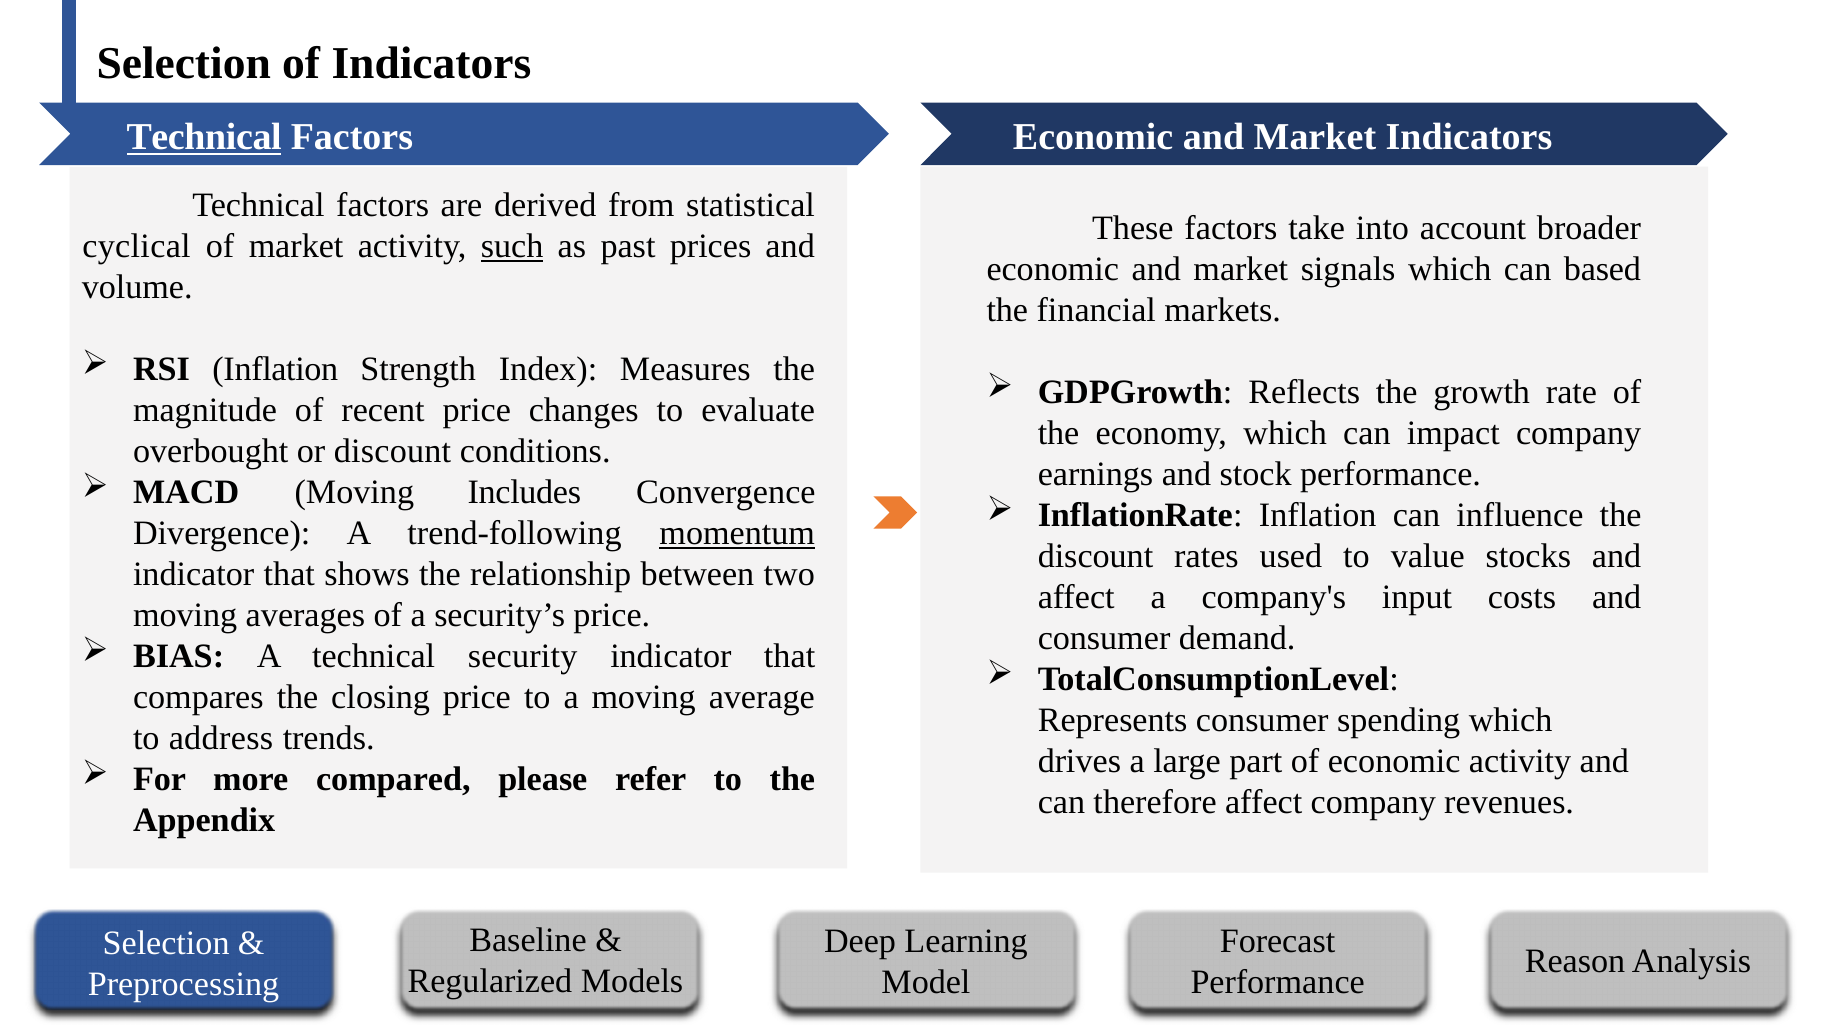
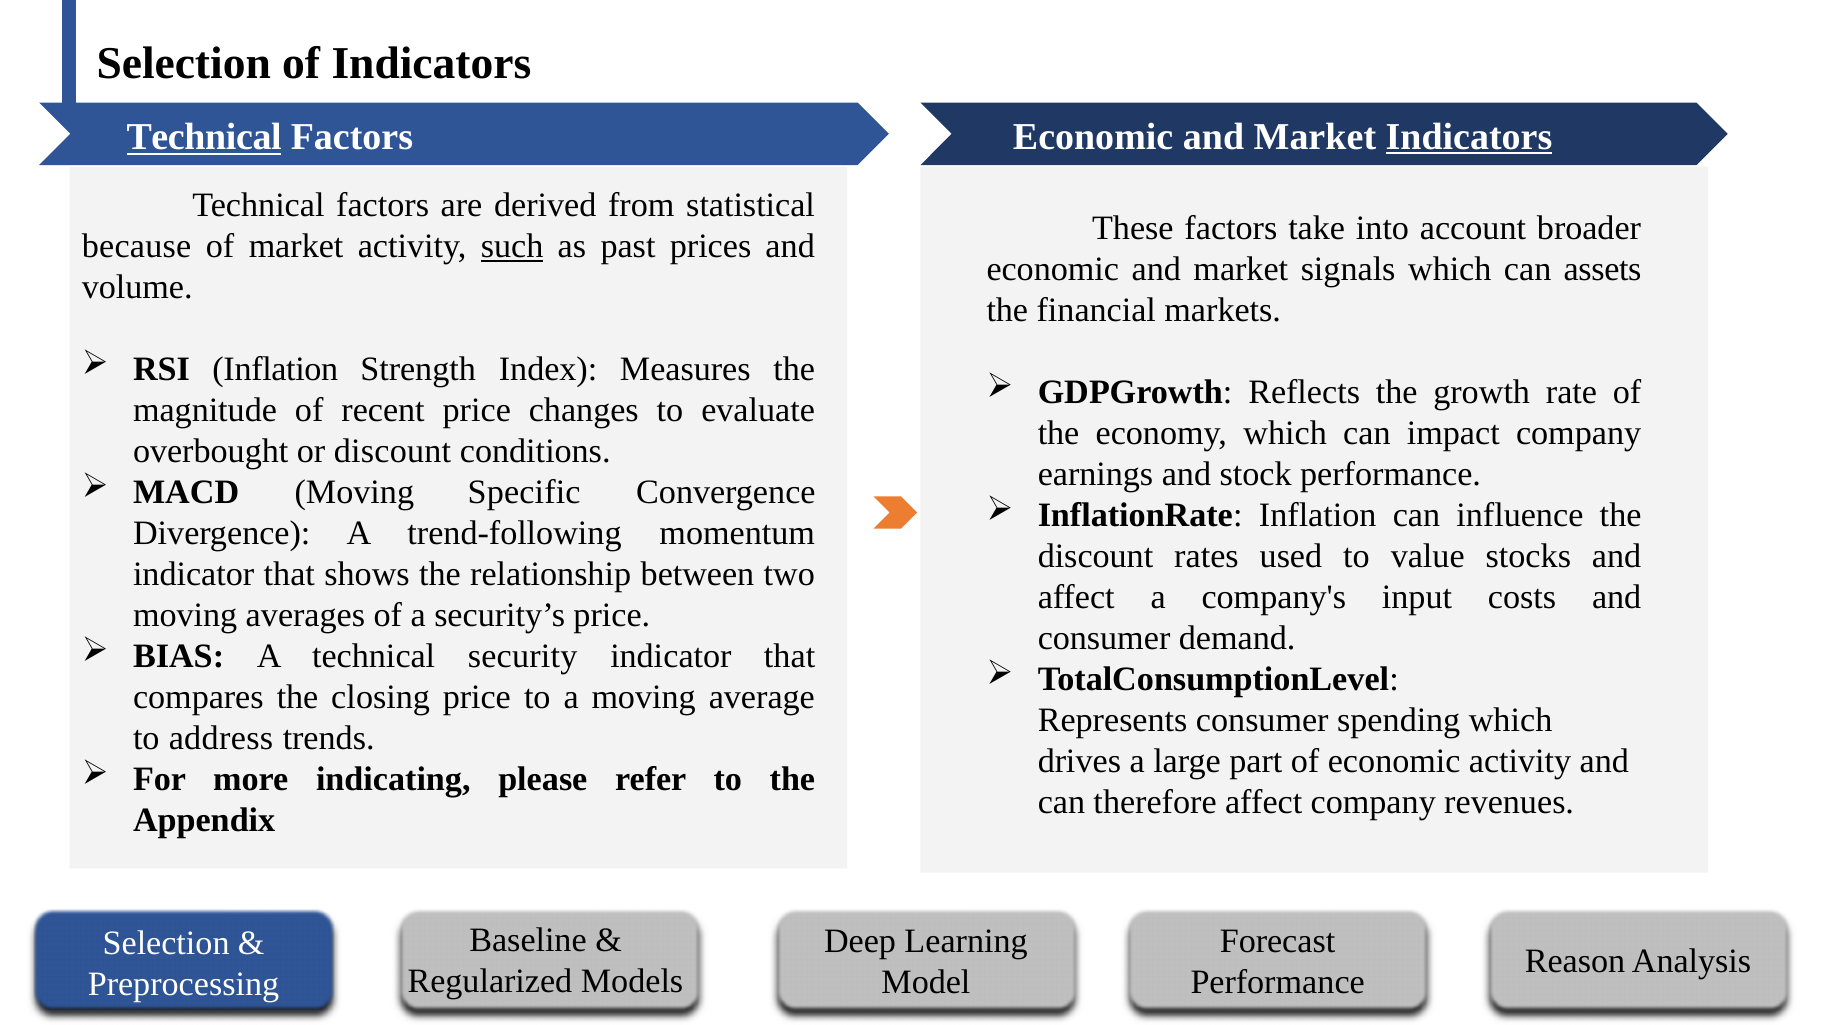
Indicators underline: none -> present (1469, 136)
cyclical: cyclical -> because (137, 246)
based: based -> assets (1603, 269)
Includes: Includes -> Specific (524, 492)
momentum underline: present -> none (737, 533)
compared: compared -> indicating (393, 779)
